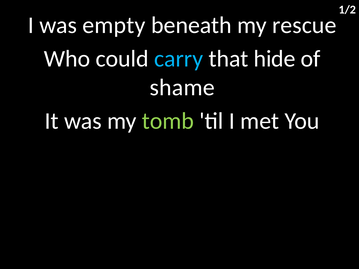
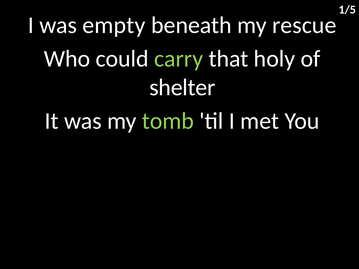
1/2: 1/2 -> 1/5 (347, 10)
carry colour: light blue -> light green (179, 59)
hide: hide -> holy (274, 59)
shame: shame -> shelter (182, 87)
